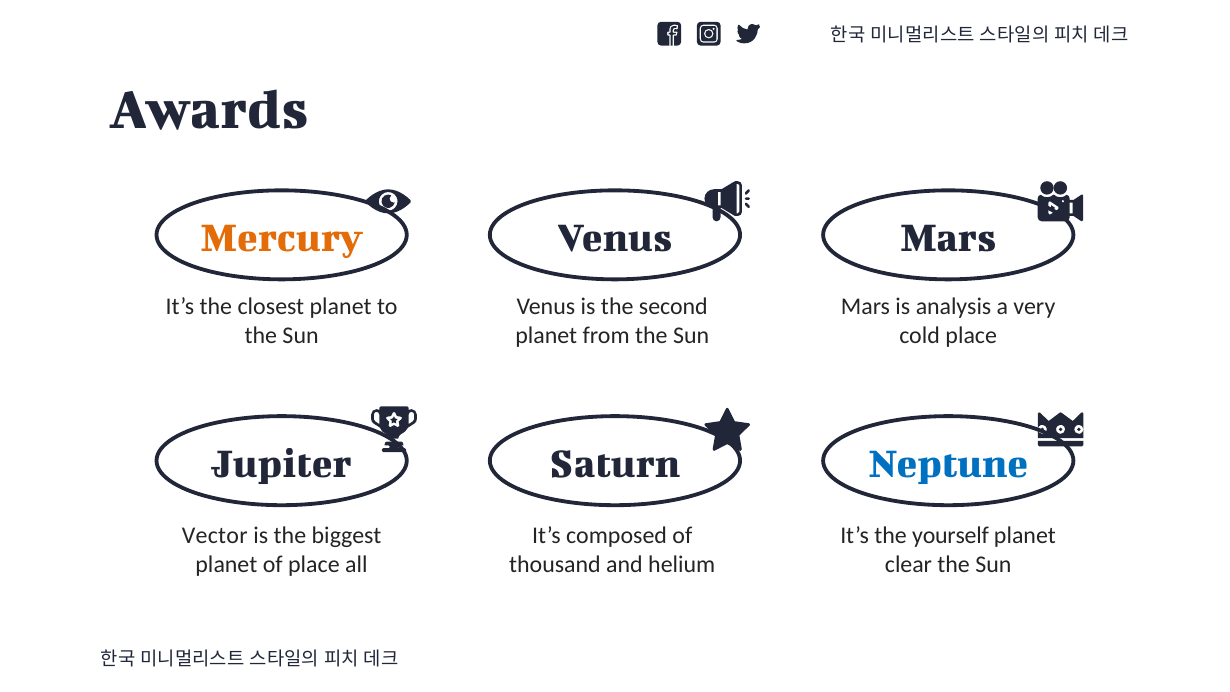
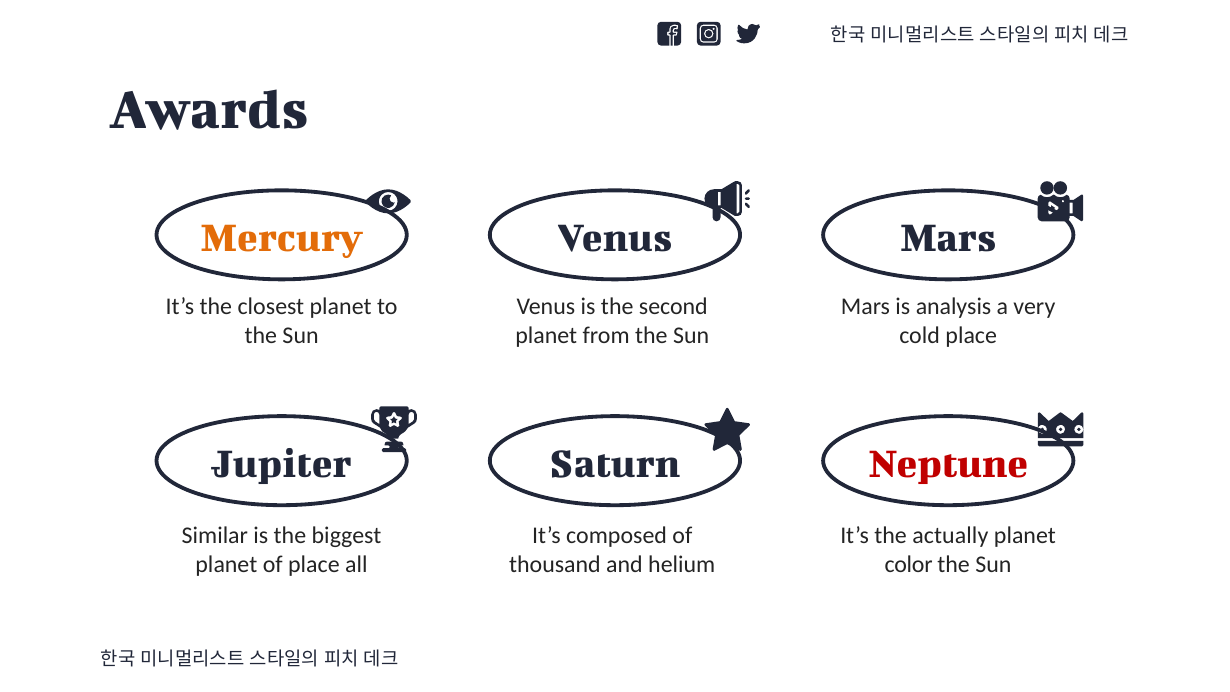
Neptune colour: blue -> red (948, 464)
Vector: Vector -> Similar (215, 536)
yourself: yourself -> actually (950, 536)
clear: clear -> color (909, 564)
